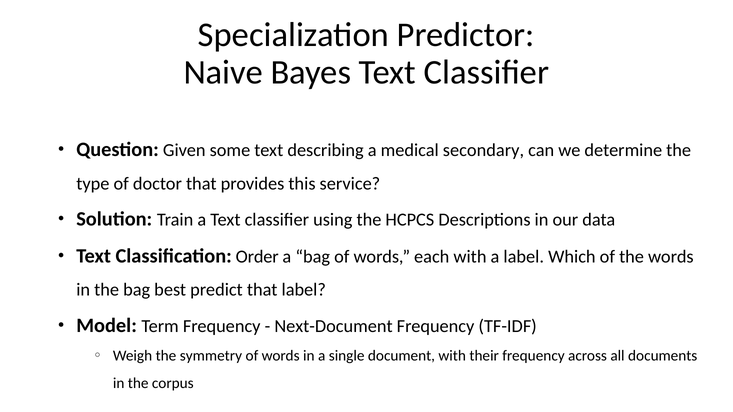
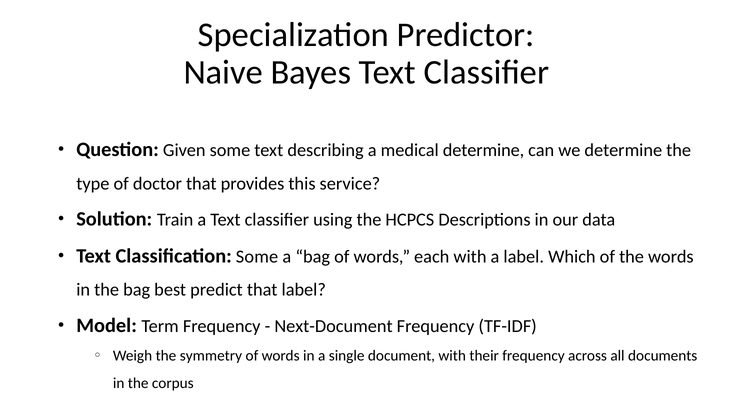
medical secondary: secondary -> determine (484, 150)
Classification Order: Order -> Some (257, 257)
